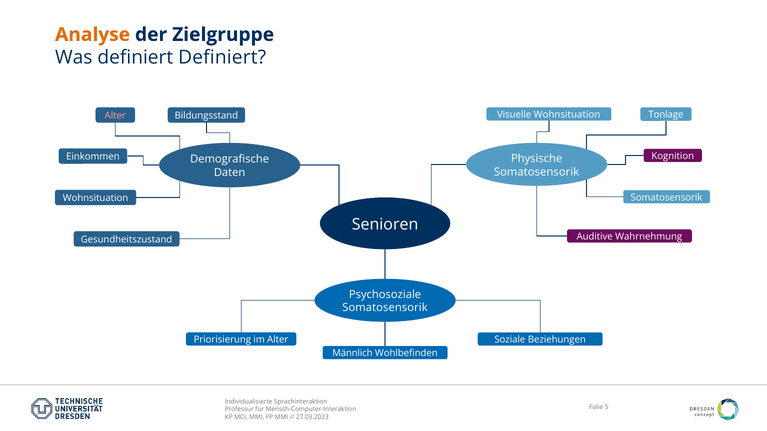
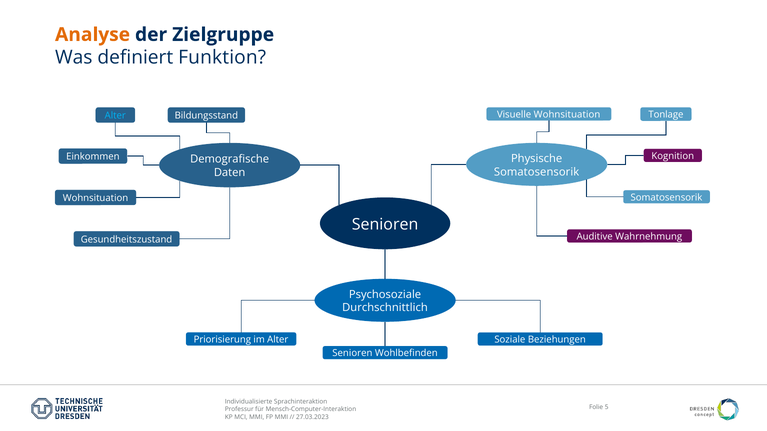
definiert Definiert: Definiert -> Funktion (222, 58)
Alter colour: pink -> light blue (115, 116)
Somatosensorik: Somatosensorik -> Durchschnittlich (385, 308)
Männlich: Männlich -> Senioren (352, 354)
